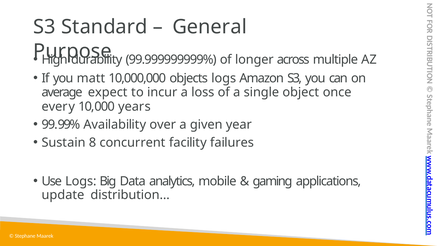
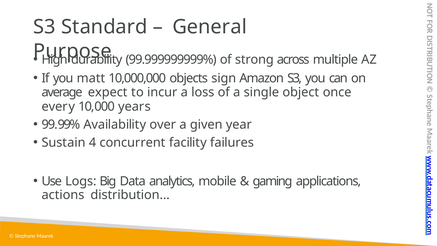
longer: longer -> strong (254, 60)
objects logs: logs -> sign (224, 78)
8: 8 -> 4 (92, 143)
update: update -> actions (63, 195)
